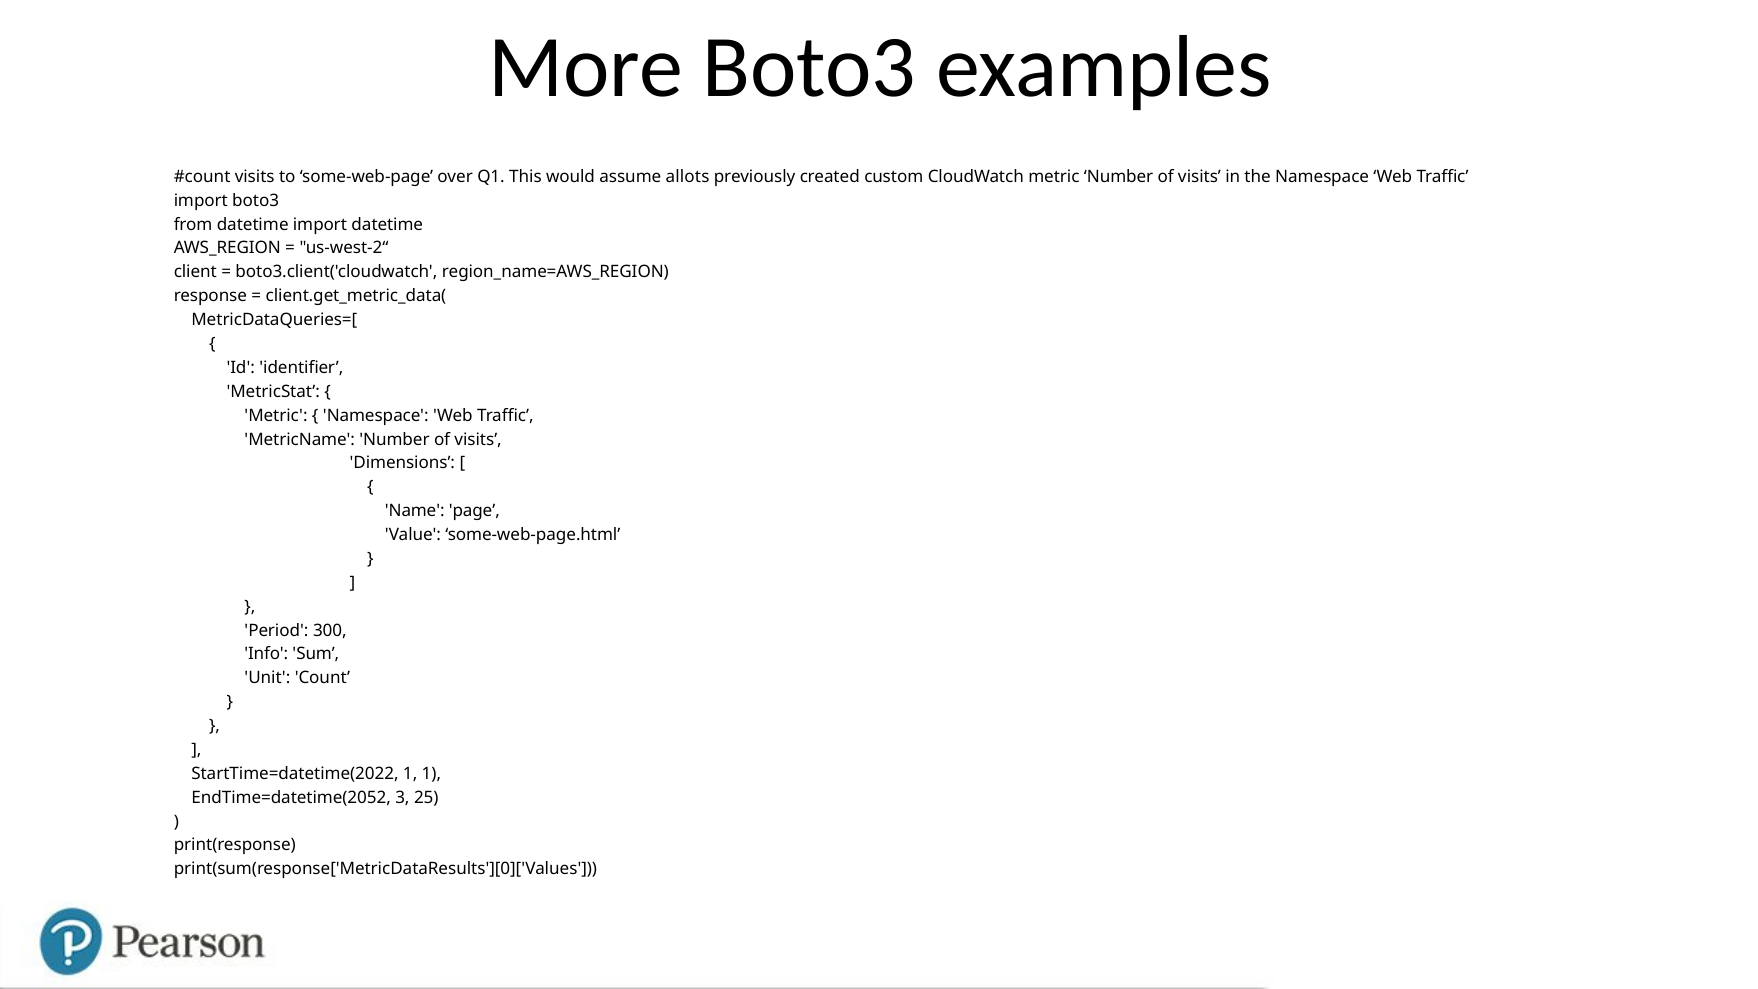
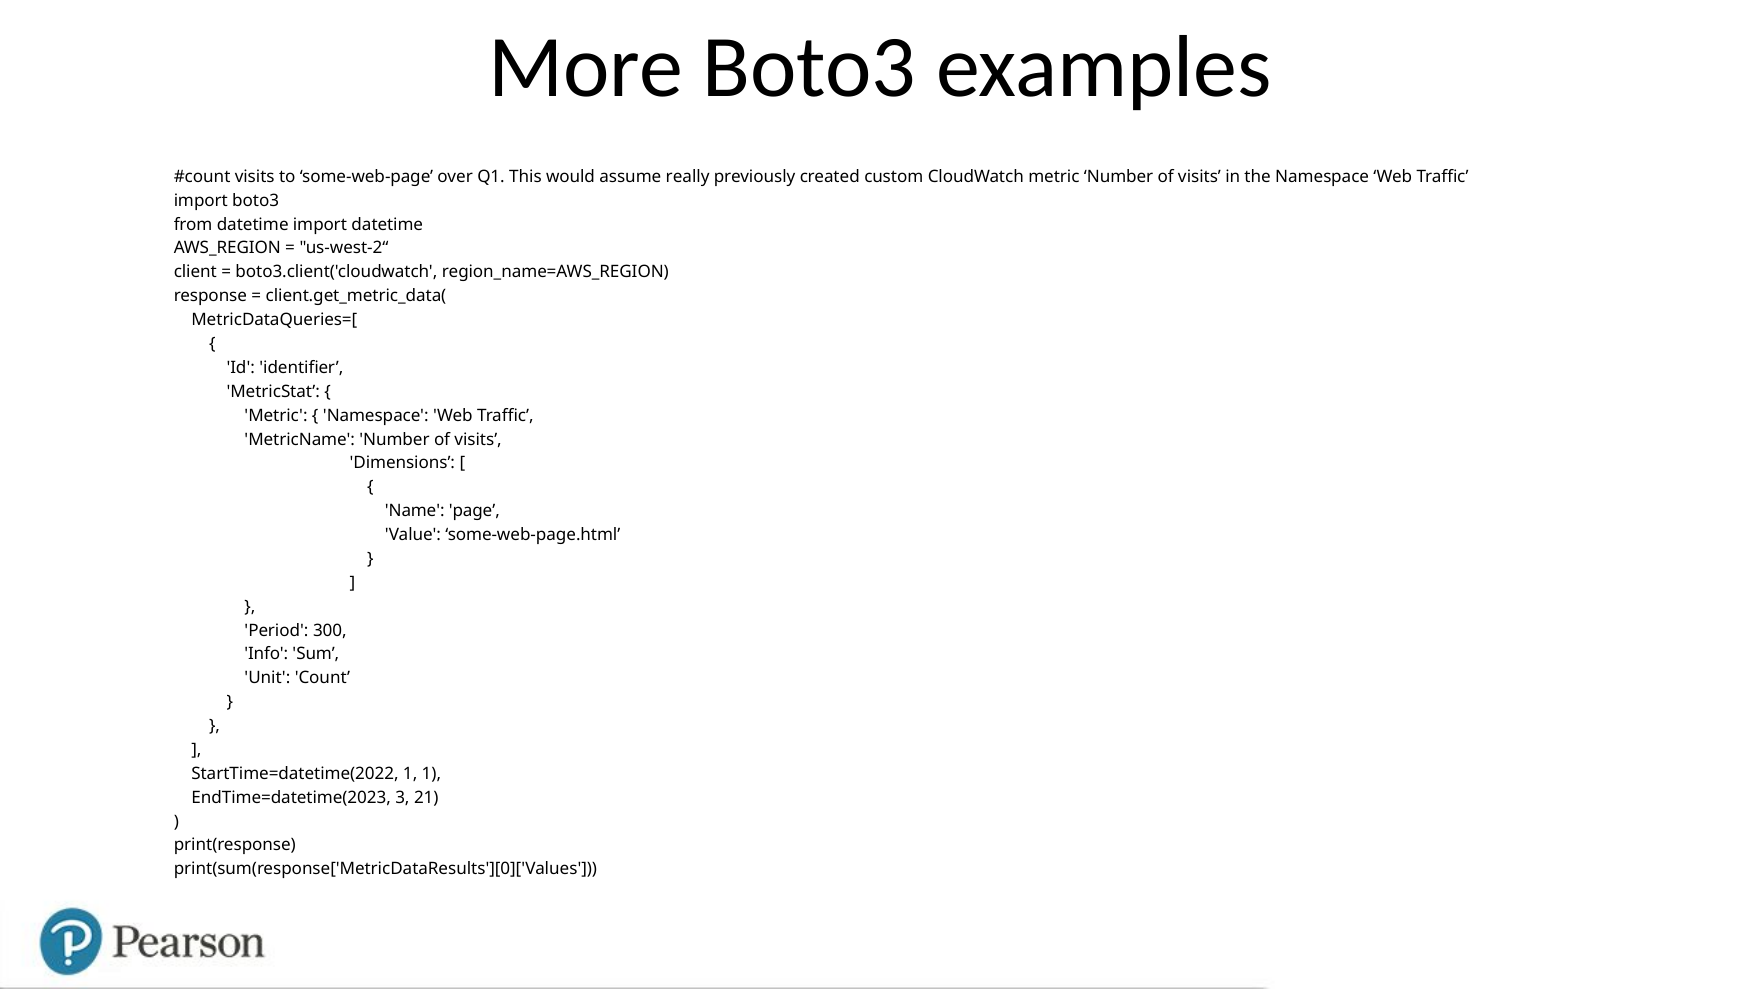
allots: allots -> really (688, 177)
EndTime=datetime(2052: EndTime=datetime(2052 -> EndTime=datetime(2023 (291, 798)
25: 25 -> 21 (426, 798)
